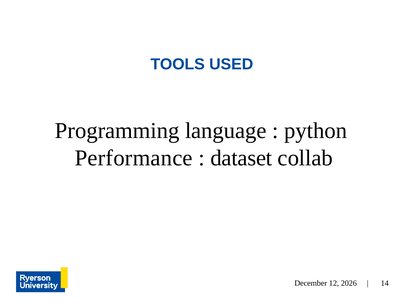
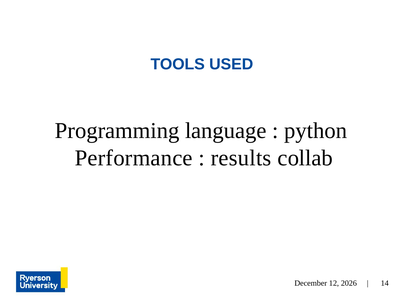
dataset: dataset -> results (241, 158)
